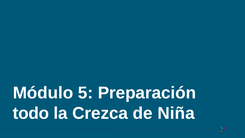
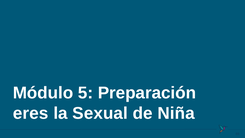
todo: todo -> eres (31, 113)
Crezca: Crezca -> Sexual (100, 113)
